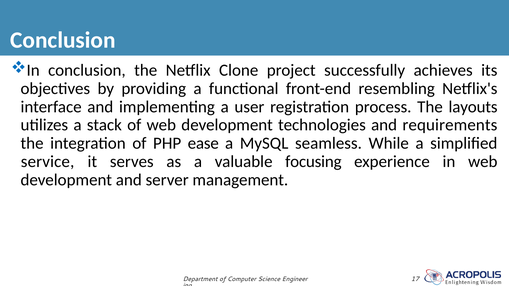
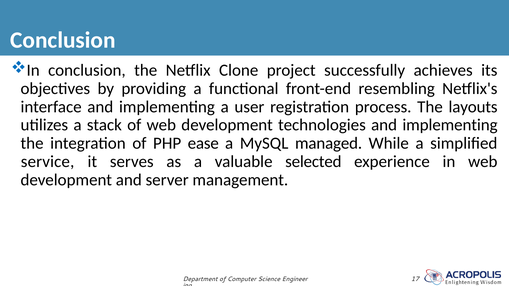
technologies and requirements: requirements -> implementing (450, 125)
seamless: seamless -> managed (329, 144)
focusing: focusing -> selected (313, 162)
